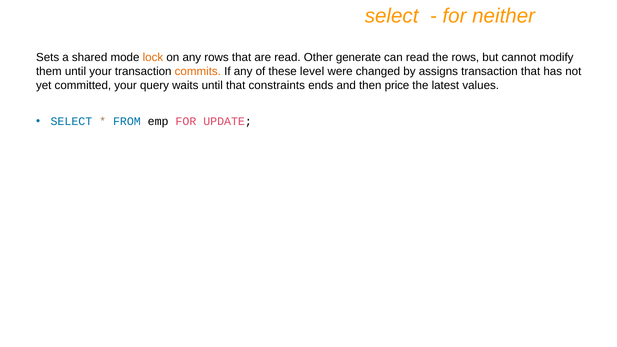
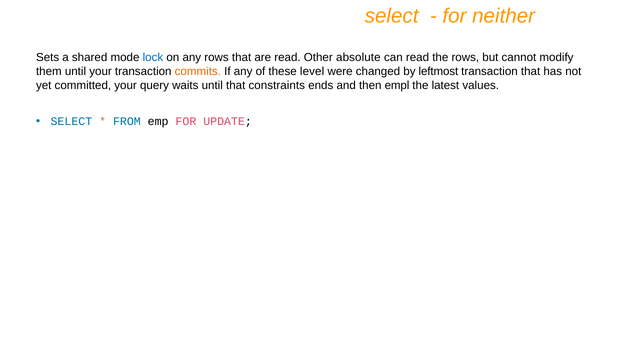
lock colour: orange -> blue (153, 58)
generate: generate -> absolute (358, 58)
assigns: assigns -> leftmost (438, 72)
price: price -> empl (397, 85)
